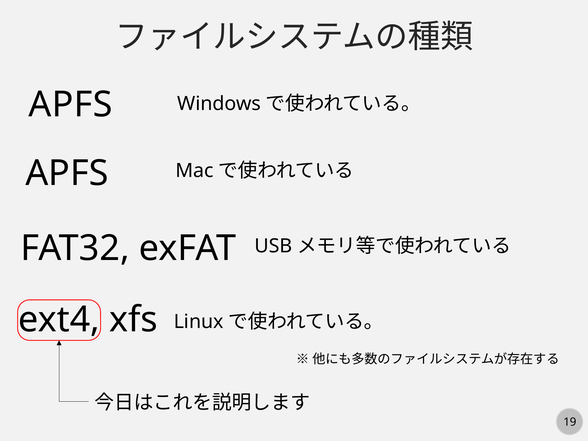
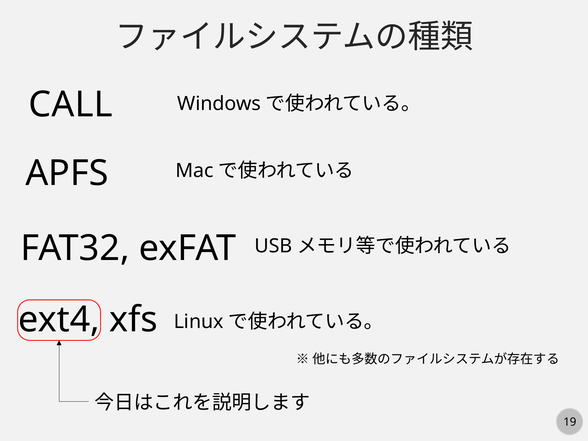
APFS: APFS -> CALL (71, 105)
